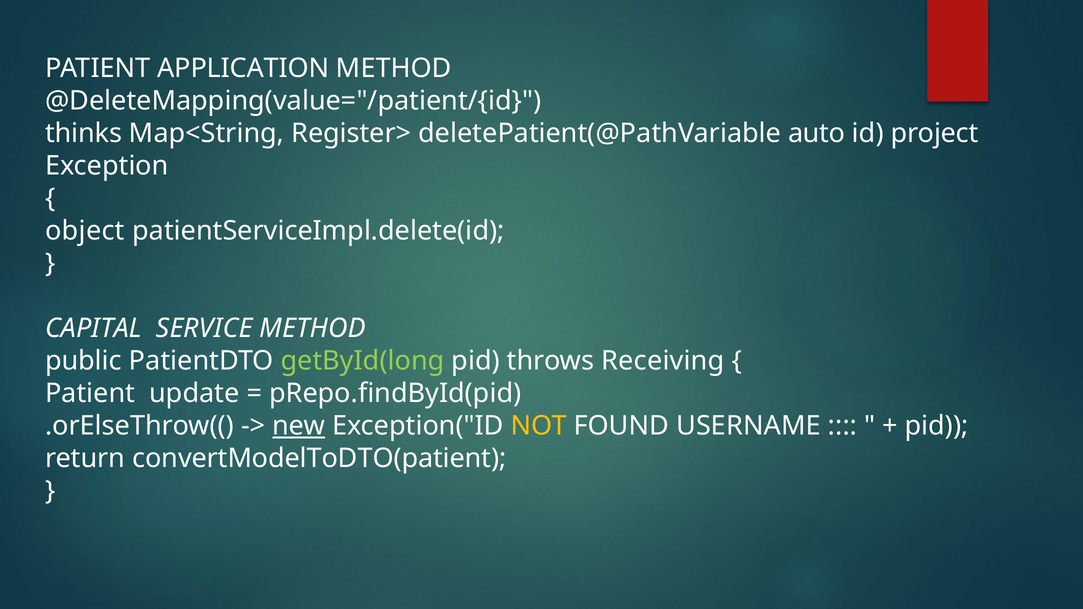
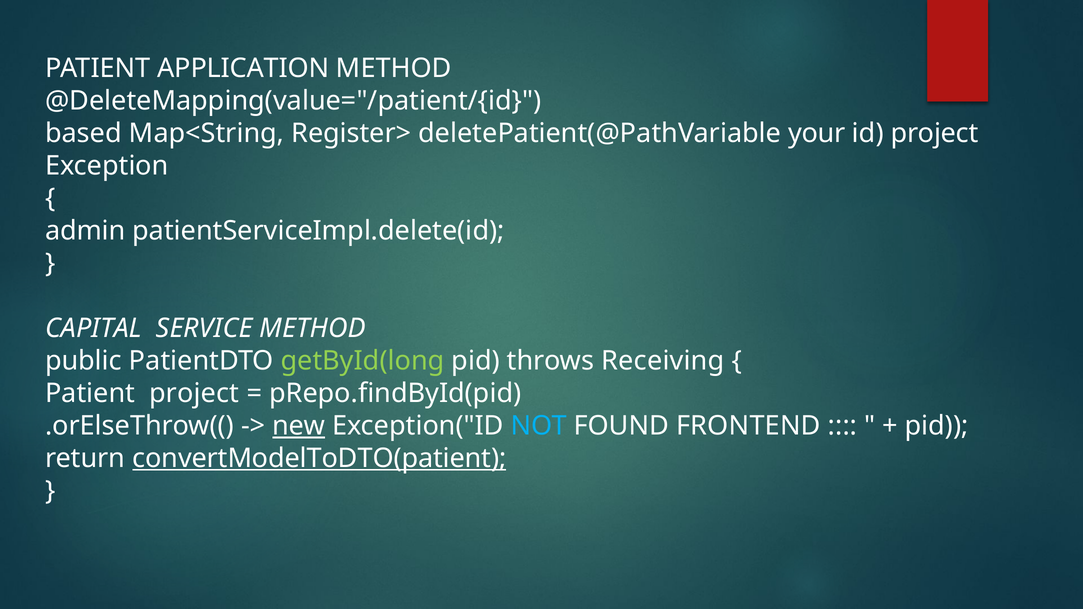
thinks: thinks -> based (83, 134)
auto: auto -> your (817, 134)
object: object -> admin (85, 231)
Patient update: update -> project (194, 393)
NOT colour: yellow -> light blue (539, 426)
USERNAME: USERNAME -> FRONTEND (748, 426)
convertModelToDTO(patient underline: none -> present (319, 458)
